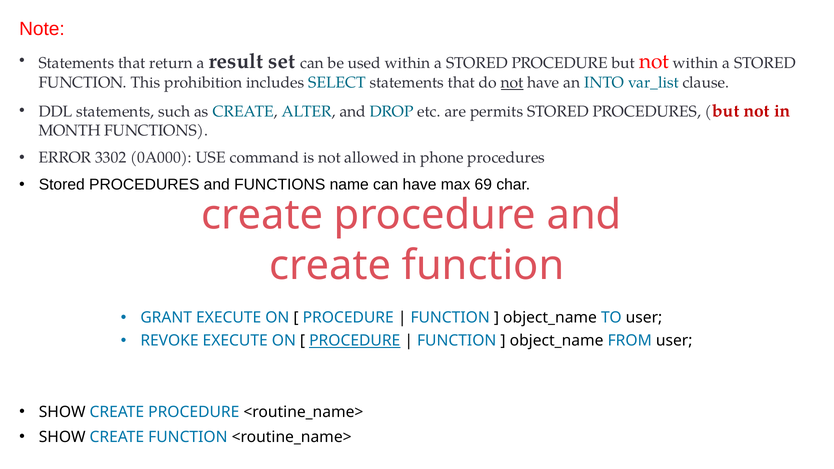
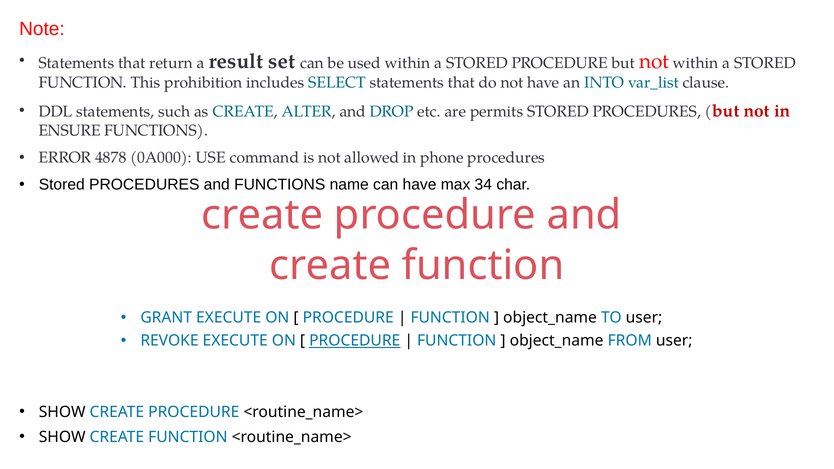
not underline: present -> none (512, 83)
MONTH: MONTH -> ENSURE (70, 131)
3302: 3302 -> 4878 (111, 158)
69: 69 -> 34 (483, 185)
